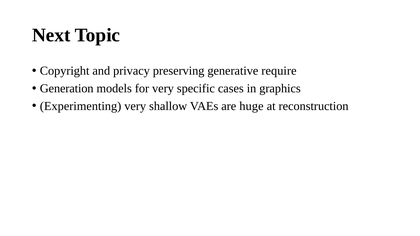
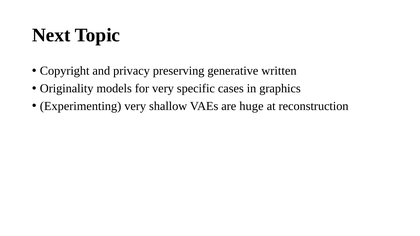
require: require -> written (279, 71)
Generation: Generation -> Originality (67, 89)
